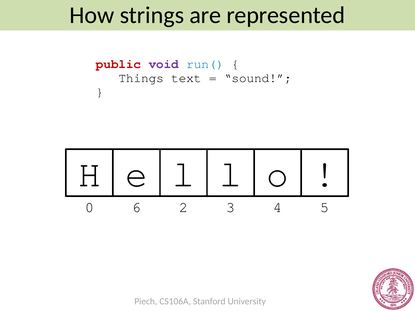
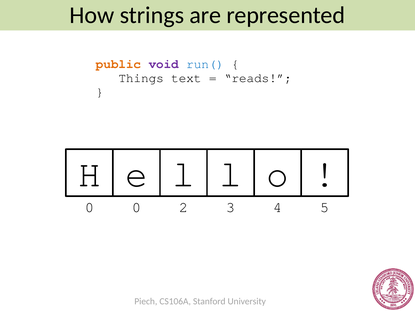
public colour: red -> orange (119, 64)
sound: sound -> reads (258, 78)
0 6: 6 -> 0 (136, 207)
